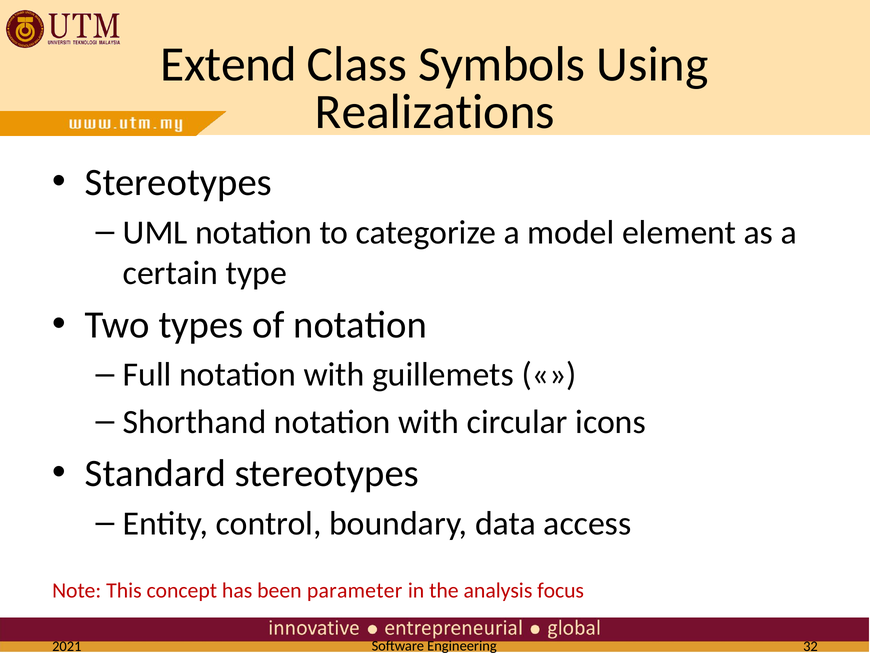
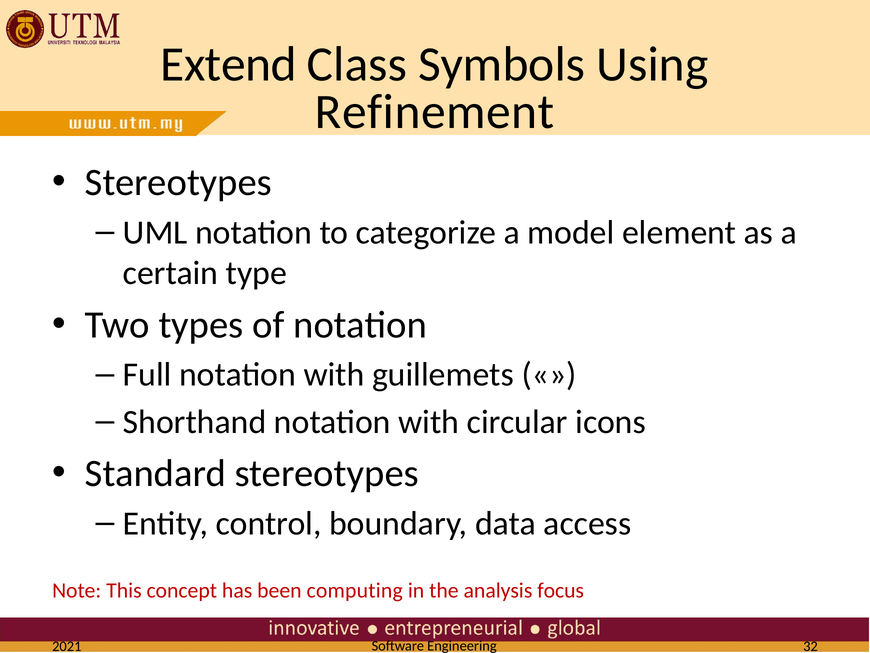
Realizations: Realizations -> Refinement (435, 112)
parameter: parameter -> computing (355, 590)
